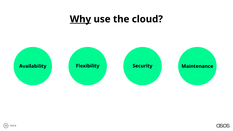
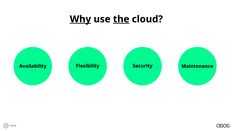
the underline: none -> present (121, 19)
